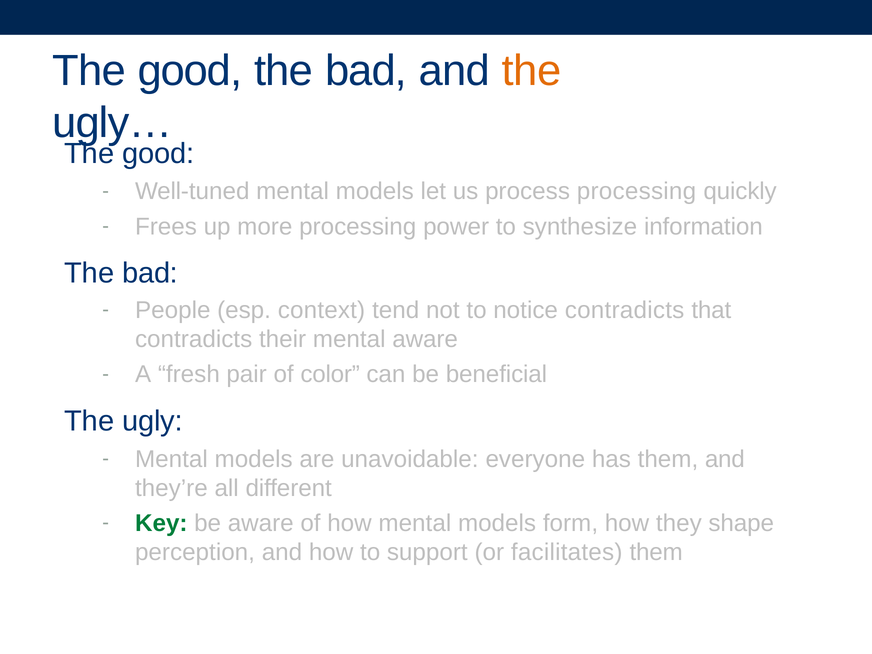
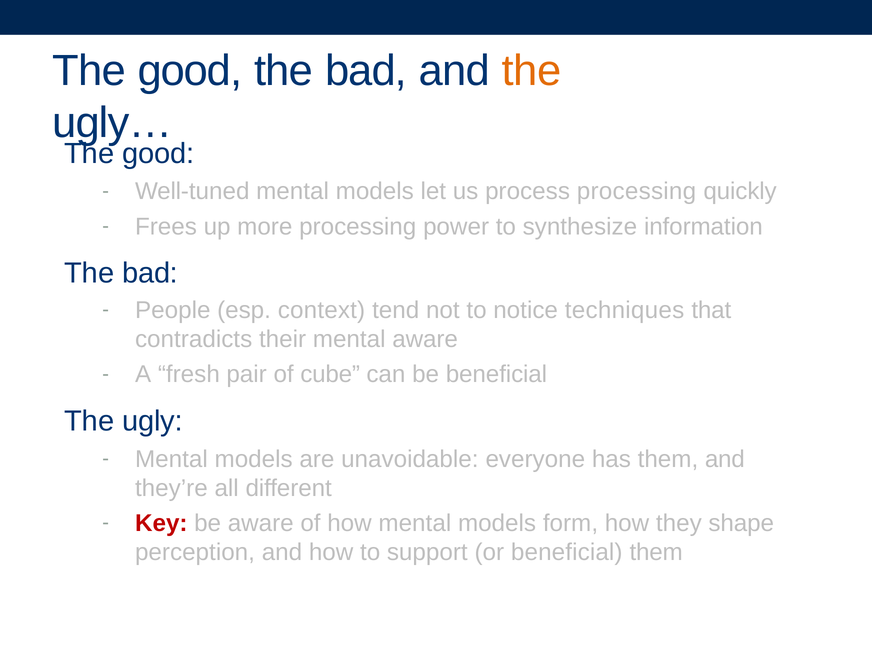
notice contradicts: contradicts -> techniques (625, 310)
color: color -> cube (330, 374)
Key colour: green -> red (161, 523)
or facilitates: facilitates -> beneficial (567, 552)
